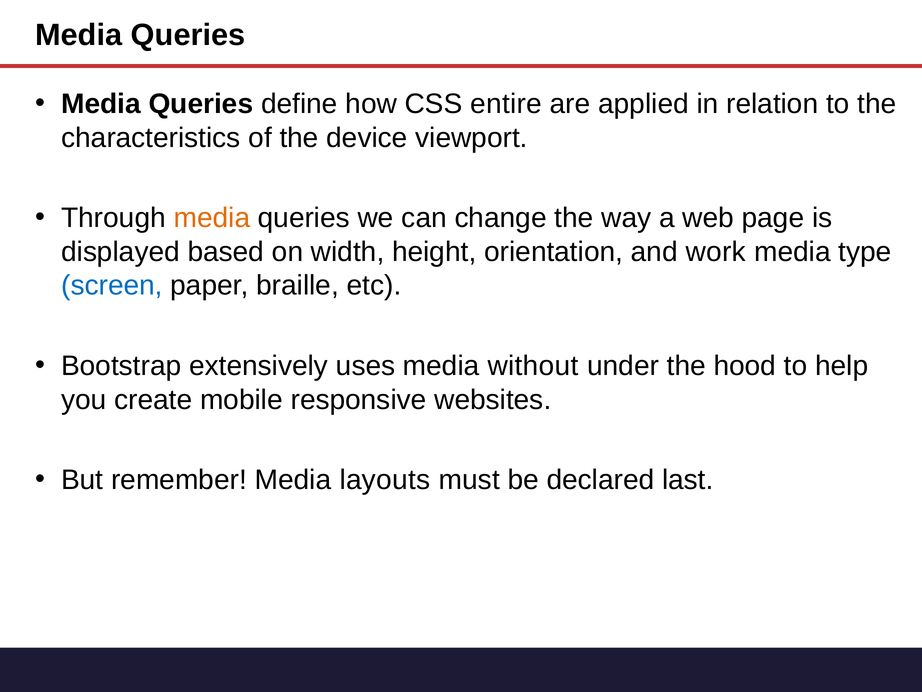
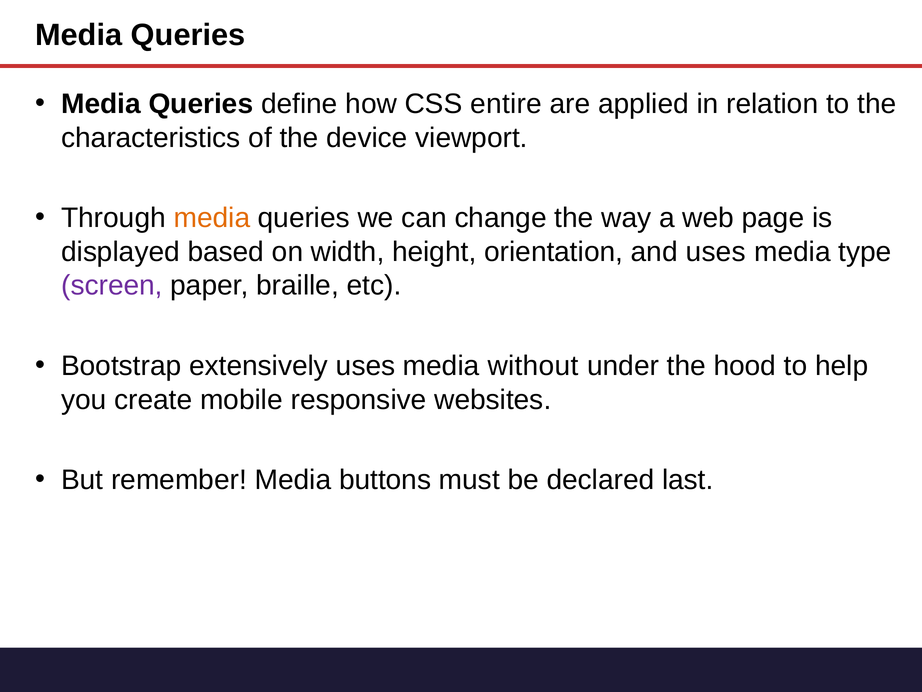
and work: work -> uses (716, 252)
screen colour: blue -> purple (112, 285)
layouts: layouts -> buttons (385, 480)
